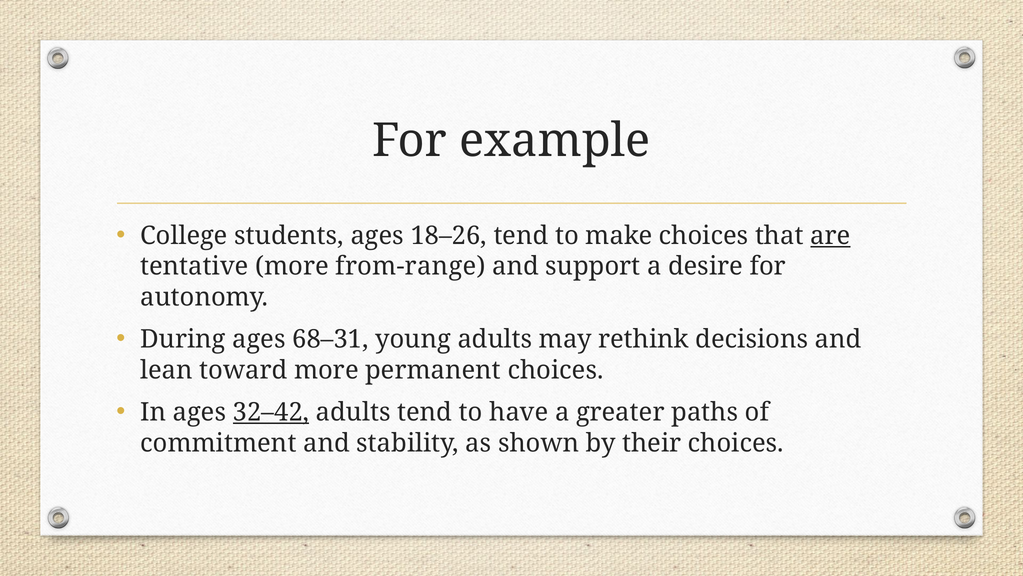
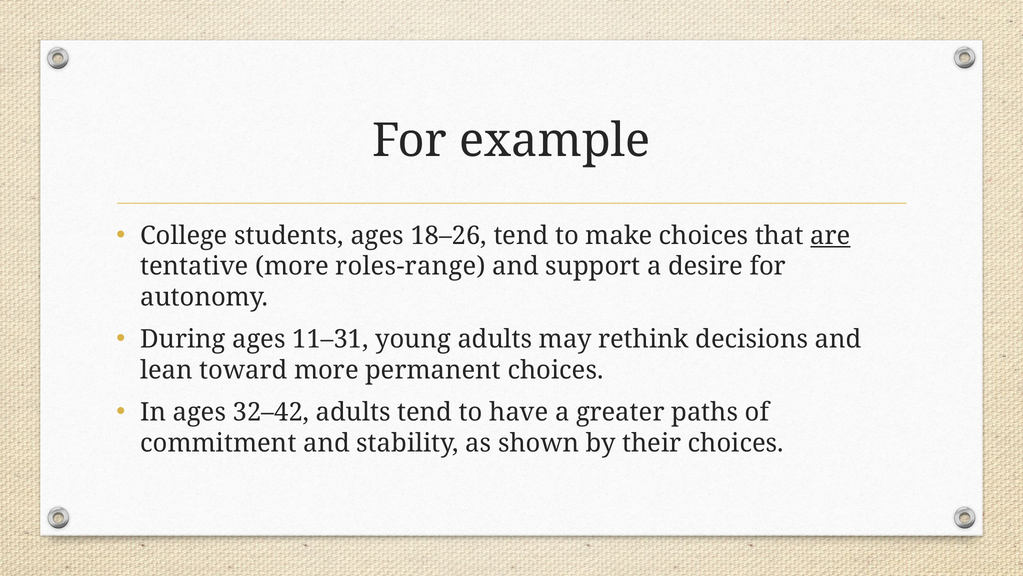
from-range: from-range -> roles-range (410, 266)
68–31: 68–31 -> 11–31 (330, 339)
32–42 underline: present -> none (271, 412)
